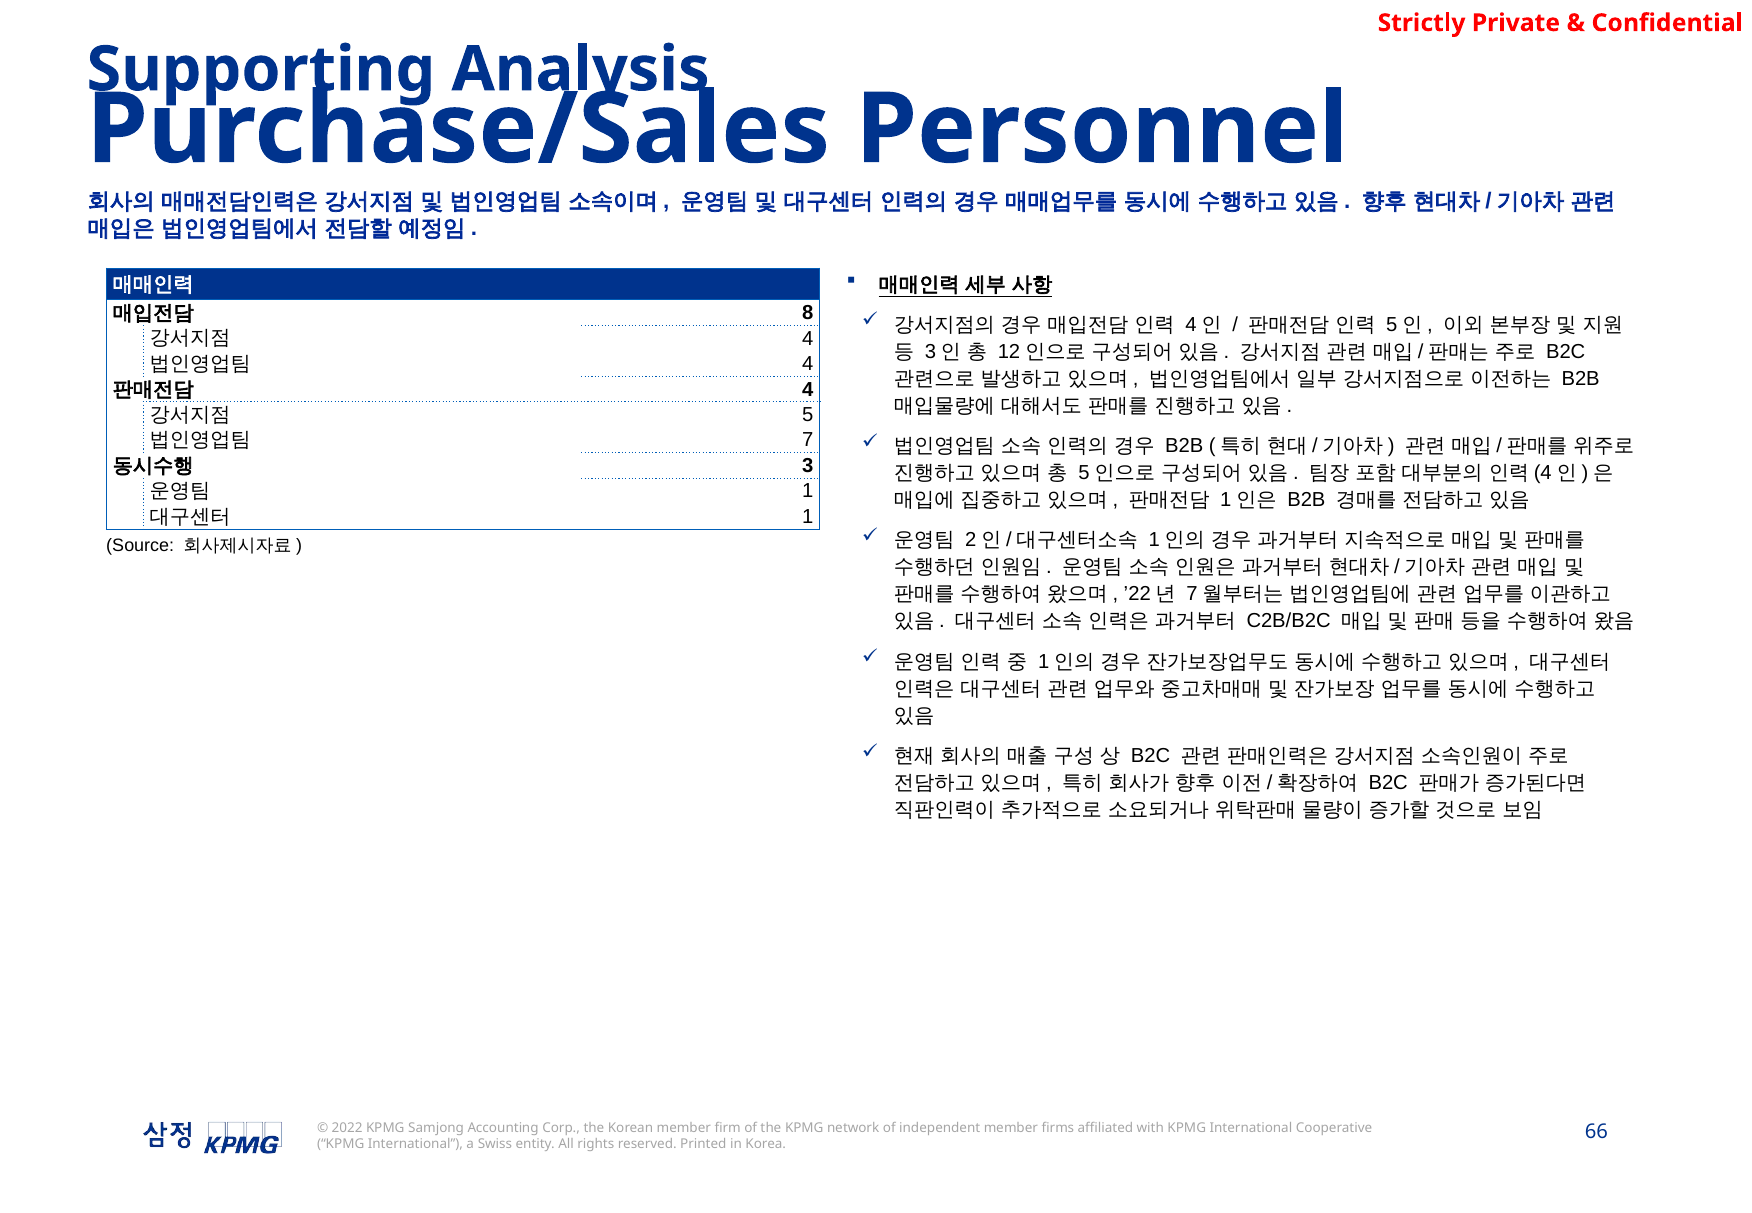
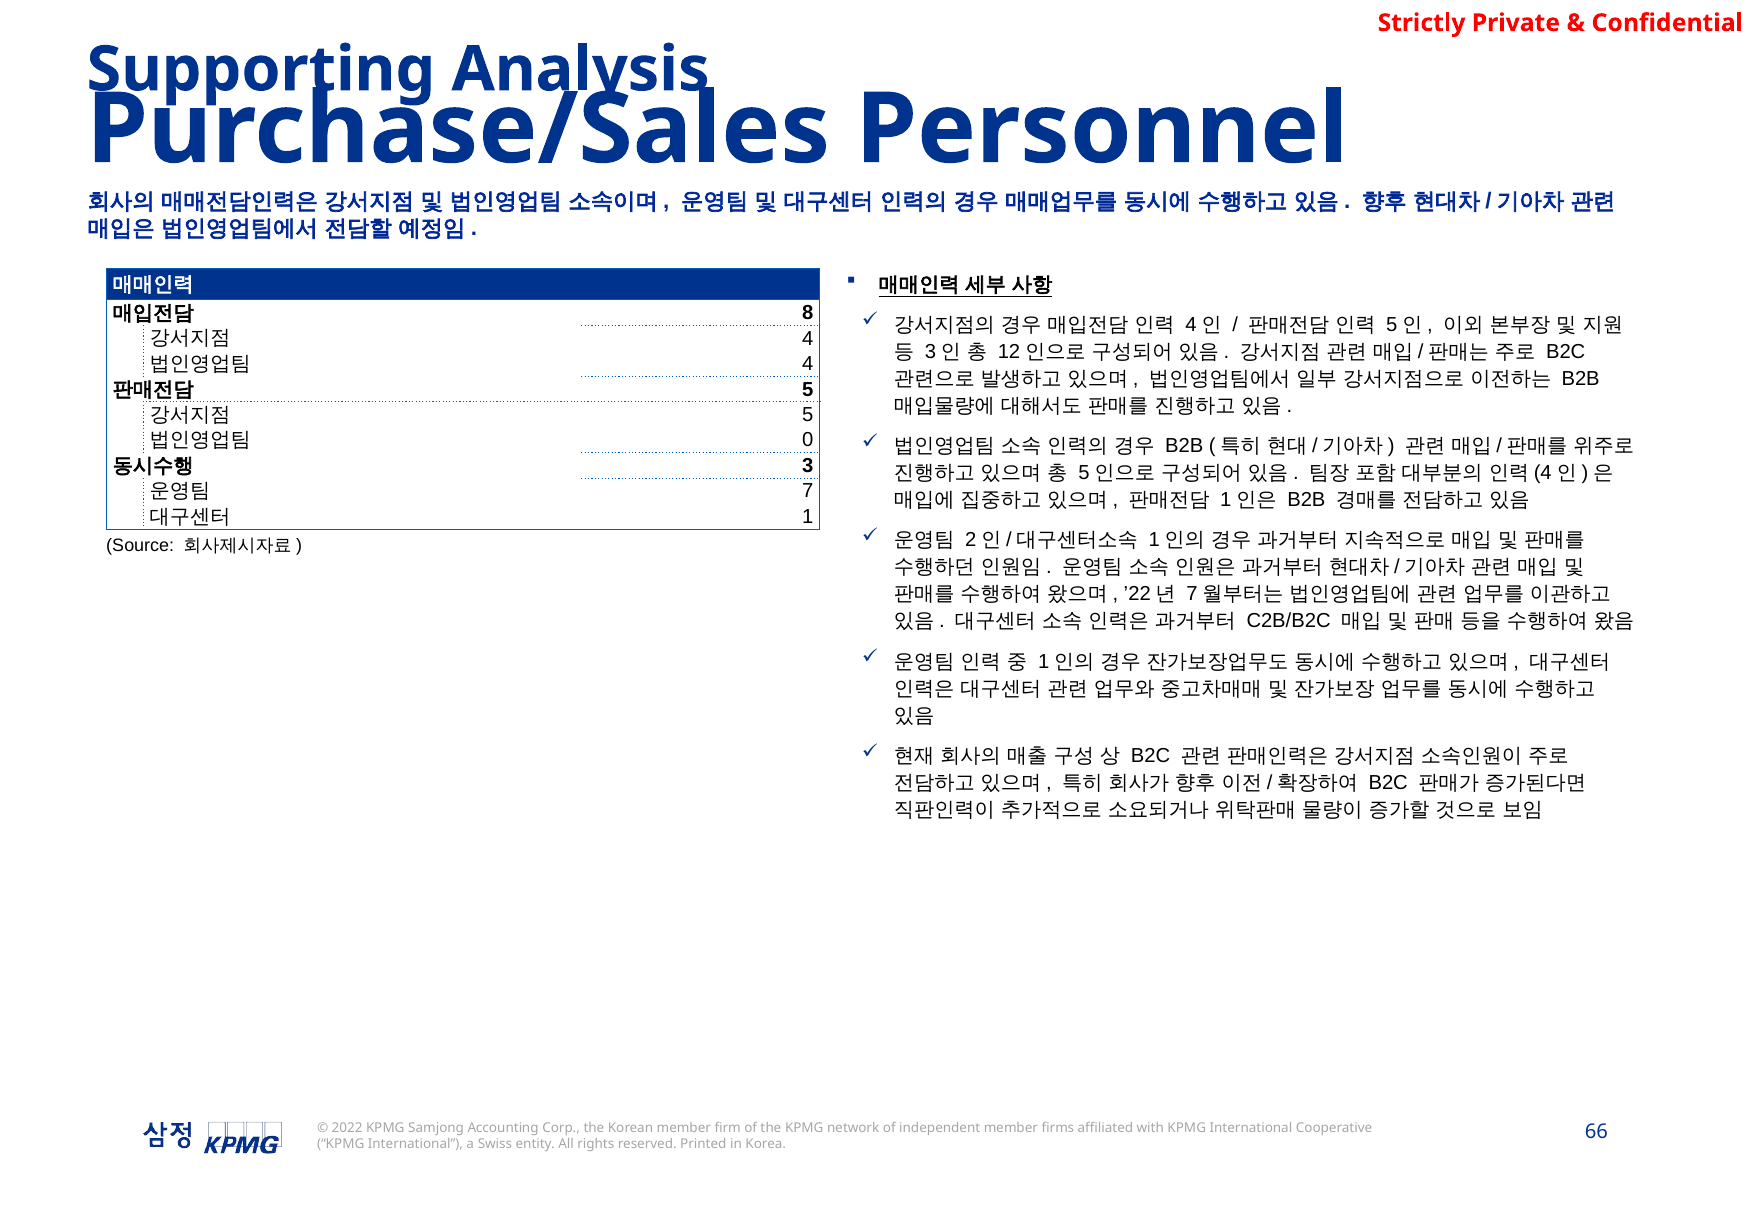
4: 4 -> 5 (808, 389)
7: 7 -> 0 (808, 440)
1: 1 -> 7 (808, 491)
